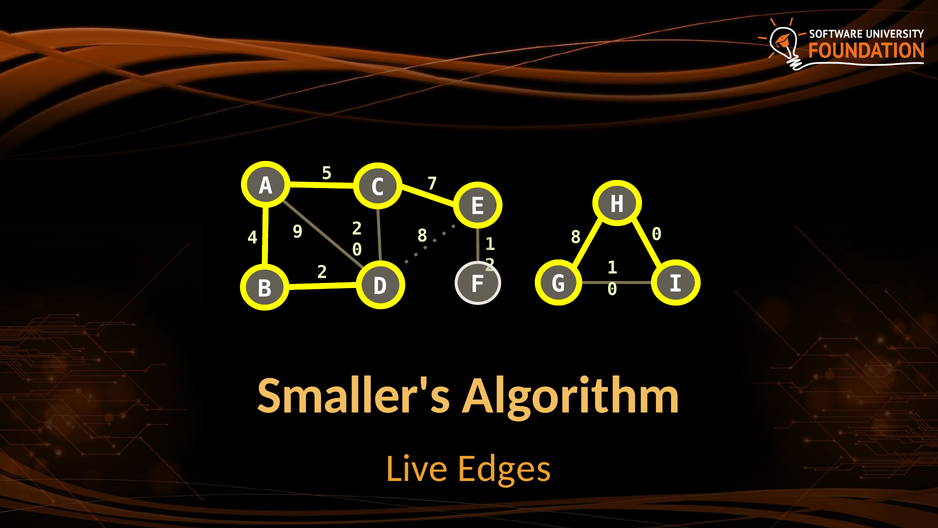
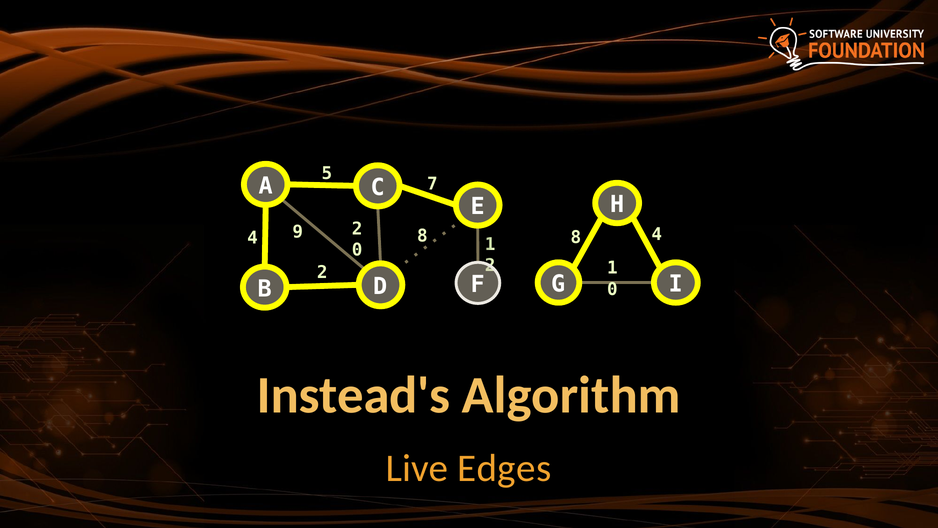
8 0: 0 -> 4 (657, 234)
Smaller's: Smaller's -> Instead's (354, 395)
